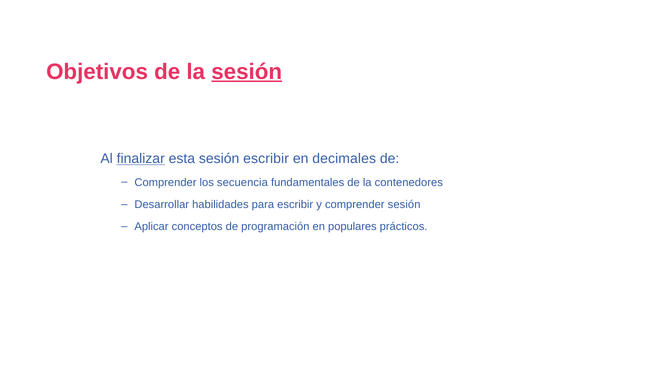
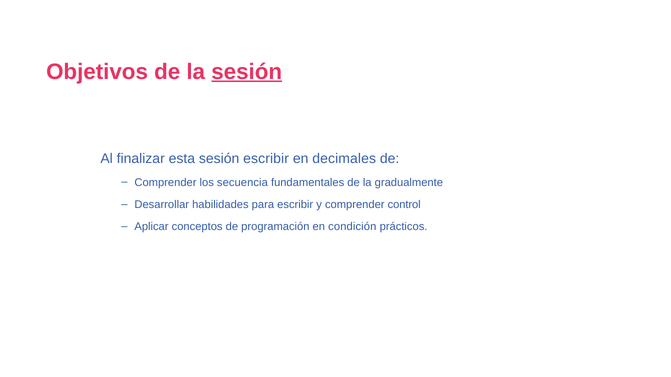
finalizar underline: present -> none (141, 159)
contenedores: contenedores -> gradualmente (409, 183)
comprender sesión: sesión -> control (404, 205)
populares: populares -> condición (352, 227)
